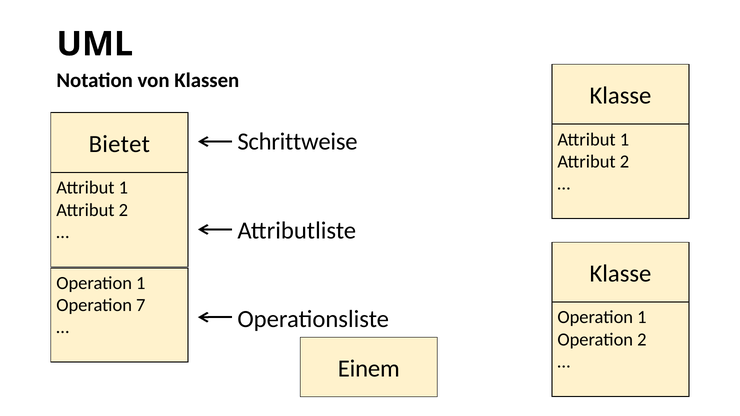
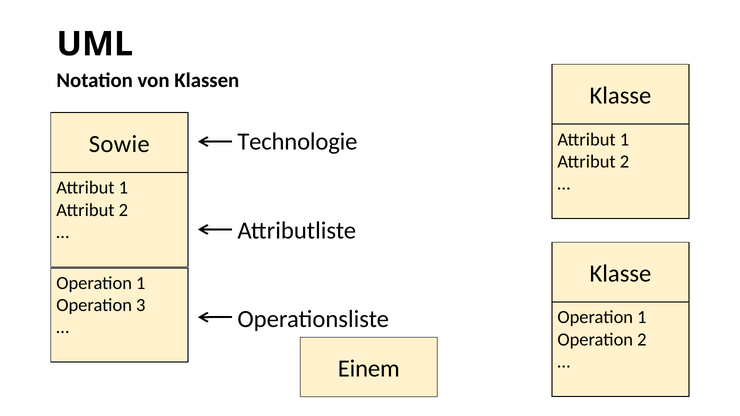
Schrittweise: Schrittweise -> Technologie (297, 142)
Bietet: Bietet -> Sowie (119, 144)
7: 7 -> 3 (141, 305)
